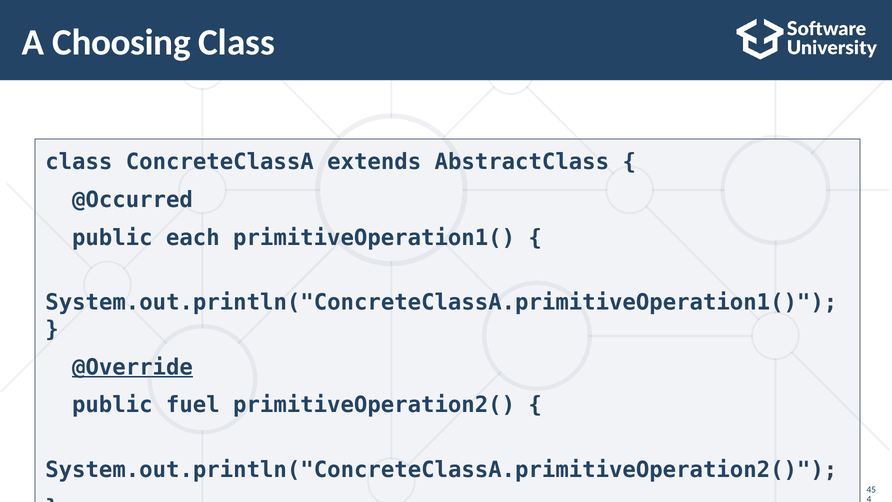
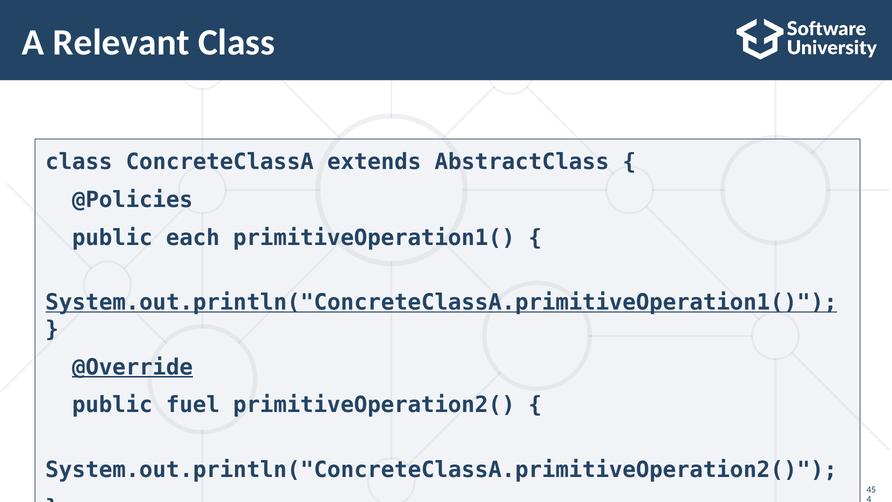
Choosing: Choosing -> Relevant (121, 42)
@Occurred: @Occurred -> @Policies (132, 200)
System.out.println("ConcreteClassA.primitiveOperation1( underline: none -> present (441, 302)
